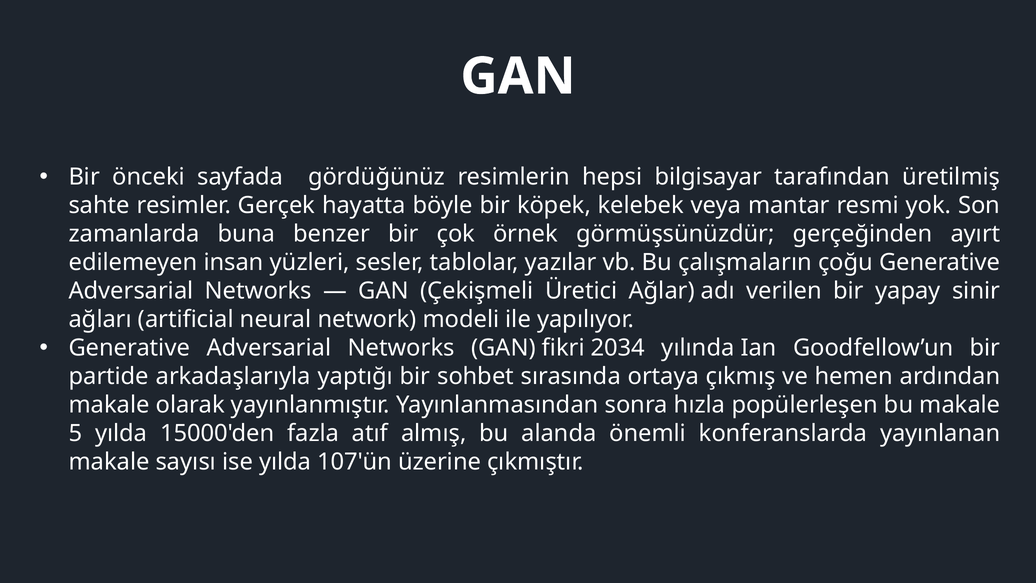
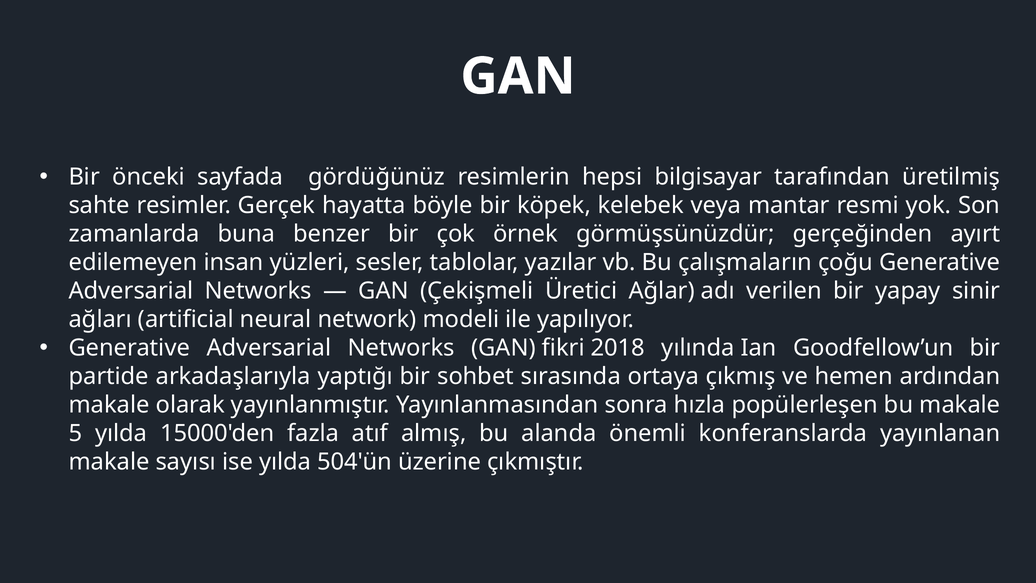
2034: 2034 -> 2018 (618, 348)
107'ün: 107'ün -> 504'ün (355, 462)
